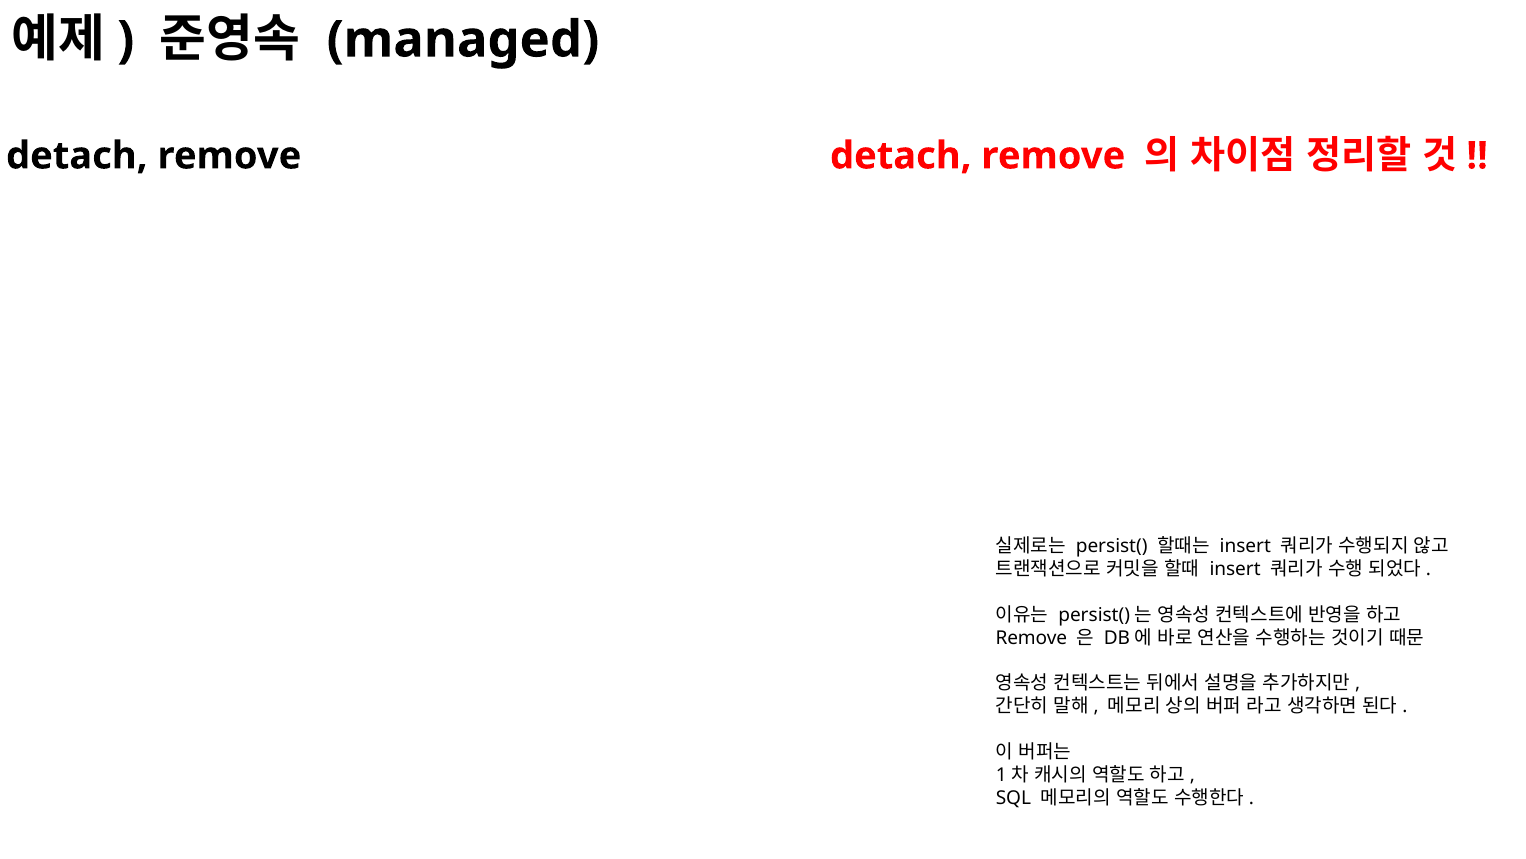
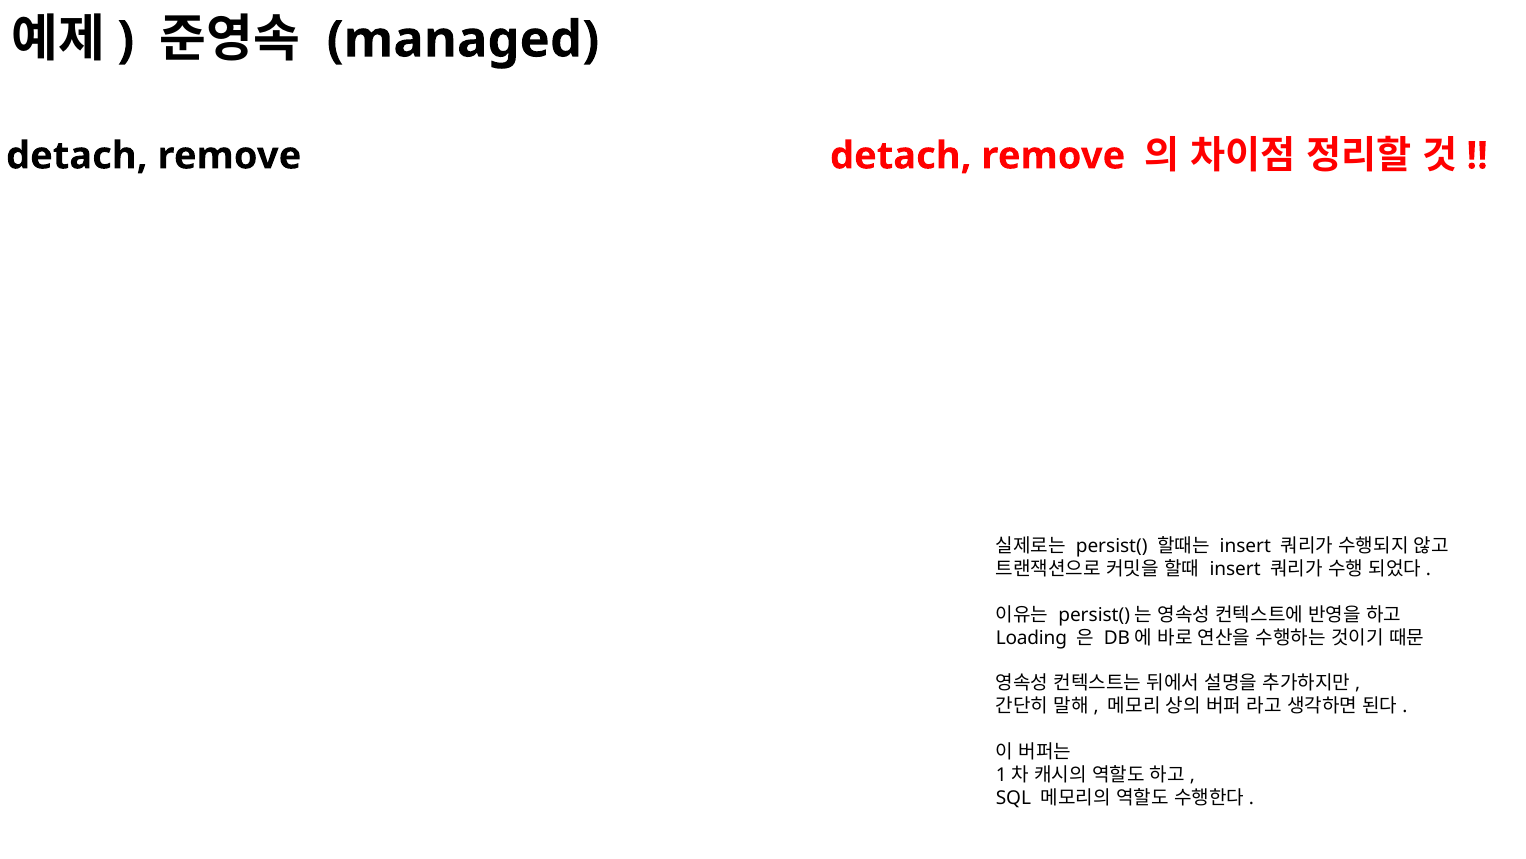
Remove: Remove -> Loading (1031, 637)
